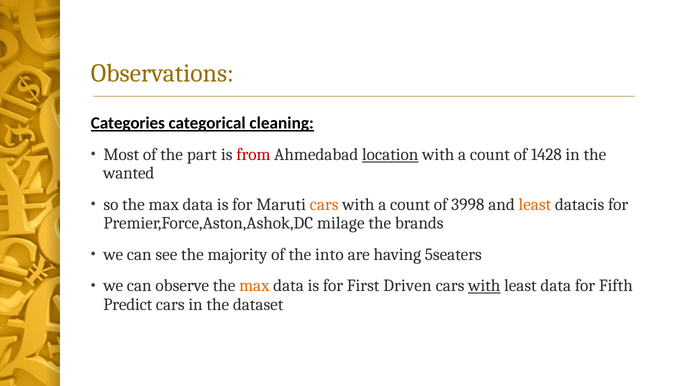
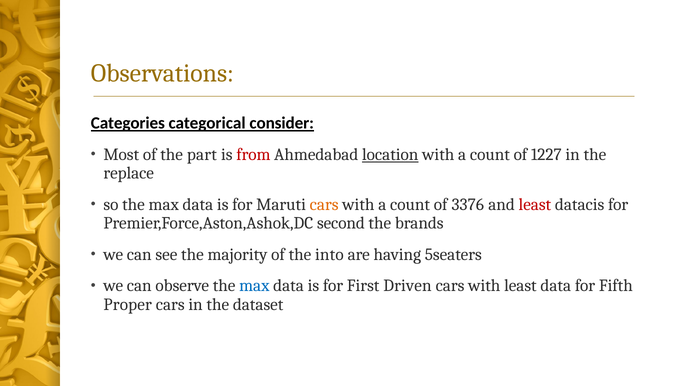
cleaning: cleaning -> consider (282, 123)
1428: 1428 -> 1227 (546, 155)
wanted: wanted -> replace (129, 173)
3998: 3998 -> 3376 (468, 205)
least colour: orange -> red (535, 205)
milage: milage -> second (341, 223)
max colour: orange -> blue (254, 286)
with underline: present -> none (484, 286)
Predict: Predict -> Proper (128, 304)
